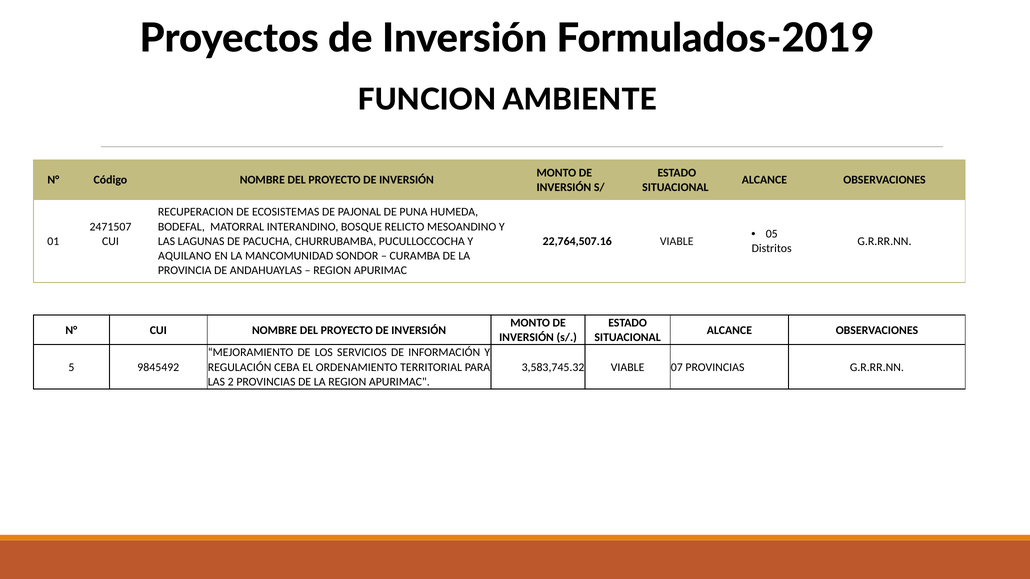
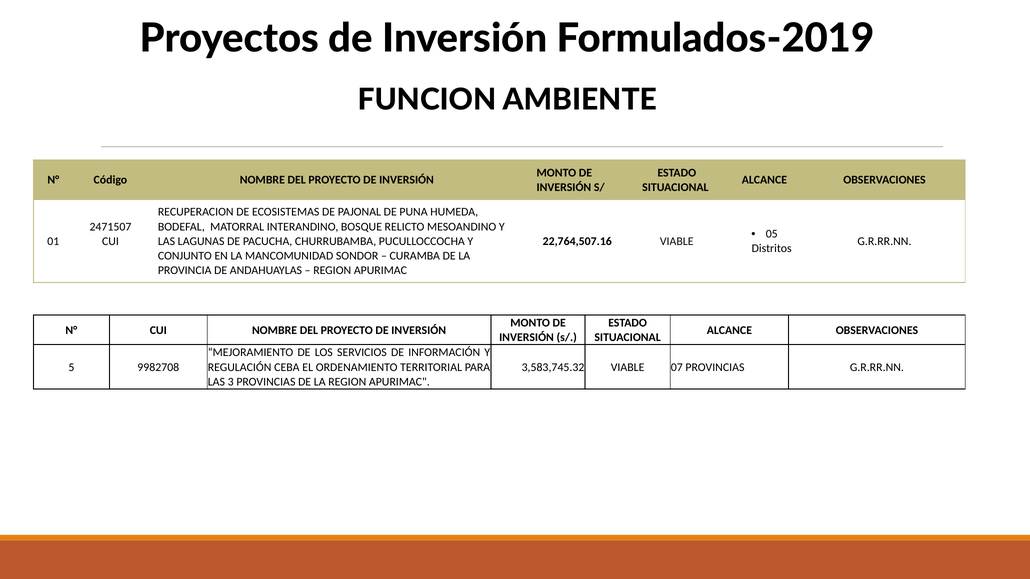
AQUILANO: AQUILANO -> CONJUNTO (185, 256)
9845492: 9845492 -> 9982708 (158, 367)
2: 2 -> 3 (231, 382)
